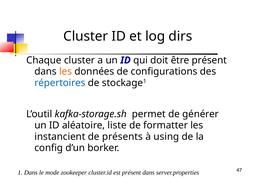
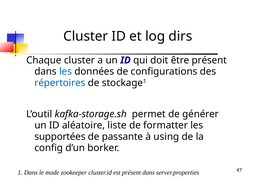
les colour: orange -> blue (66, 71)
instancient: instancient -> supportées (60, 136)
présents: présents -> passante (123, 136)
